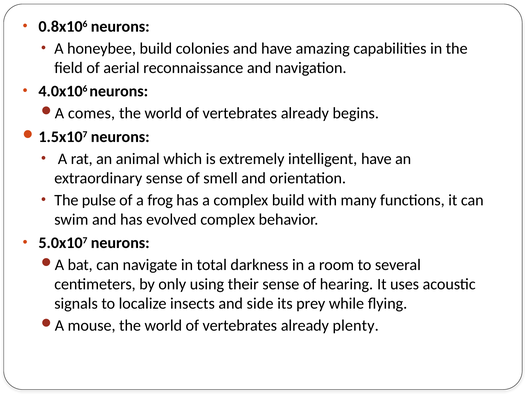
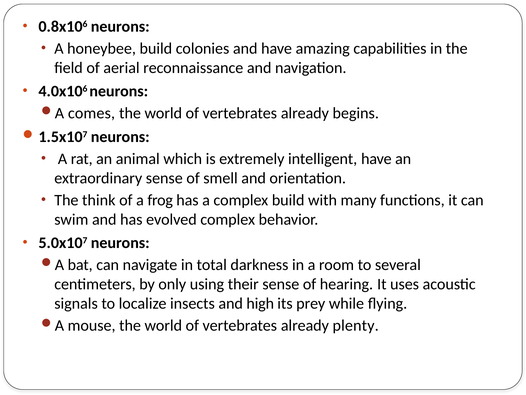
pulse: pulse -> think (99, 200)
side: side -> high (260, 303)
